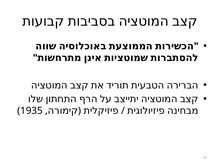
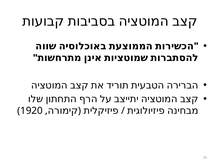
1935: 1935 -> 1920 (31, 111)
